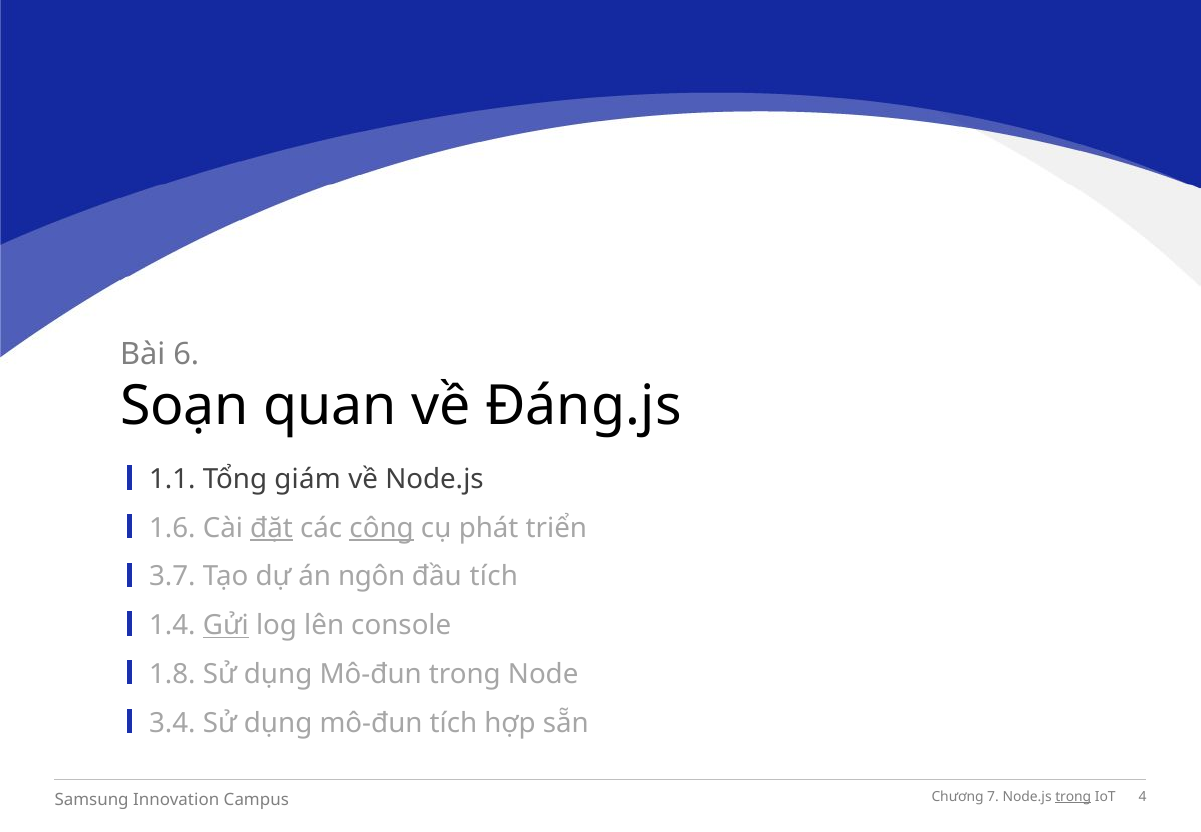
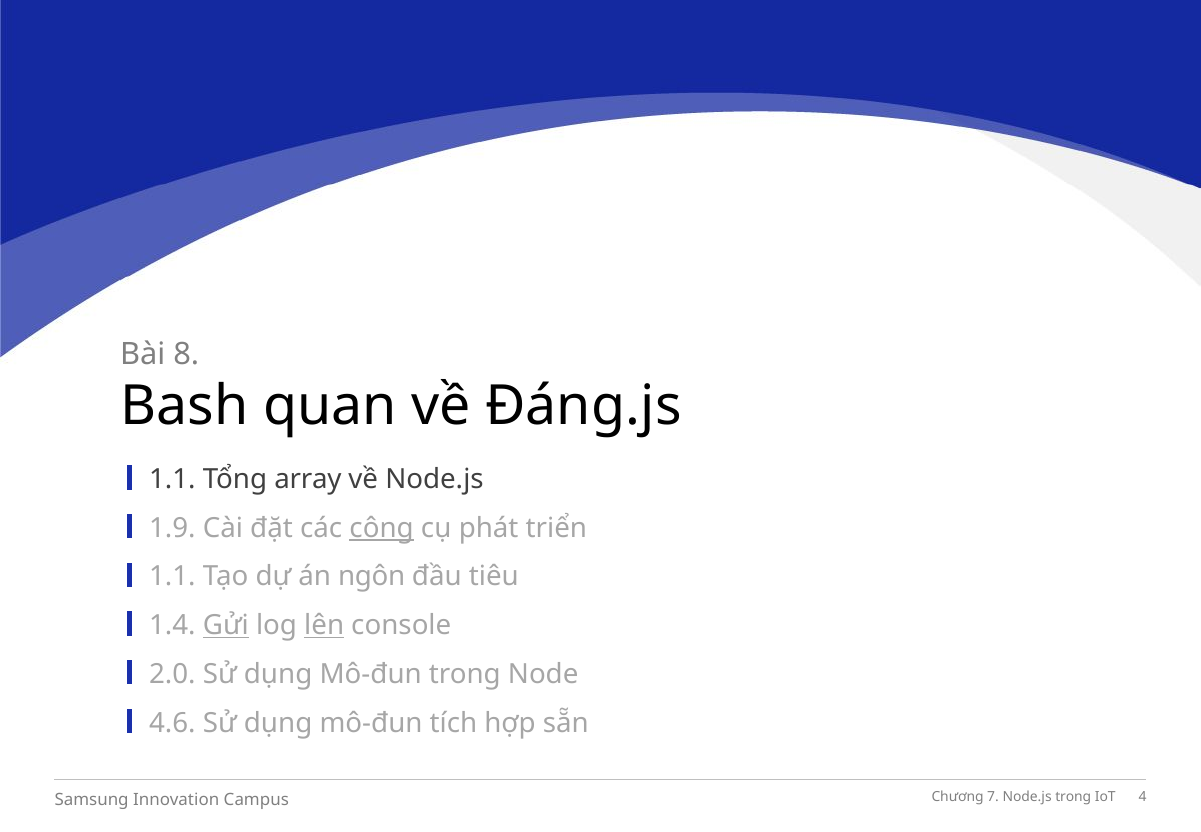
6: 6 -> 8 (186, 354)
Soạn: Soạn -> Bash (184, 406)
giám: giám -> array (308, 479)
1.6: 1.6 -> 1.9 (172, 528)
đặt underline: present -> none (272, 528)
3.7: 3.7 -> 1.1 (172, 577)
đầu tích: tích -> tiêu (494, 577)
lên underline: none -> present (324, 625)
1.8: 1.8 -> 2.0 (172, 674)
3.4: 3.4 -> 4.6 (172, 723)
trong underline: present -> none (1073, 797)
